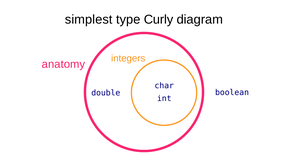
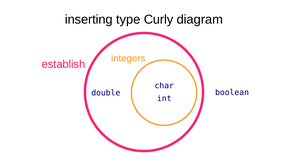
simplest: simplest -> inserting (89, 19)
anatomy: anatomy -> establish (64, 64)
